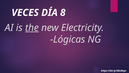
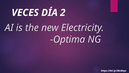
8: 8 -> 2 (63, 13)
the underline: present -> none (32, 28)
Lógicas: Lógicas -> Optima (68, 39)
